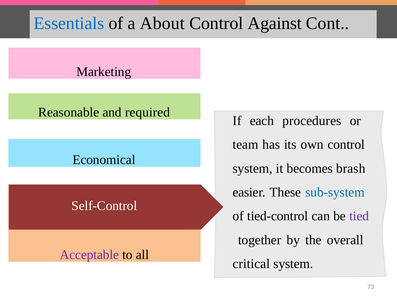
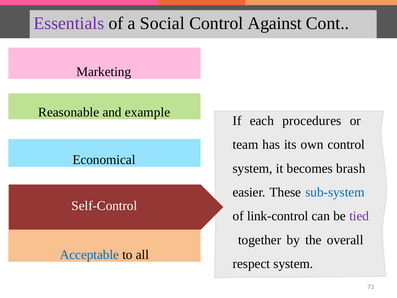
Essentials colour: blue -> purple (69, 23)
About: About -> Social (162, 23)
required: required -> example (148, 112)
tied-control: tied-control -> link-control (278, 216)
Acceptable colour: purple -> blue (89, 255)
critical: critical -> respect (251, 264)
